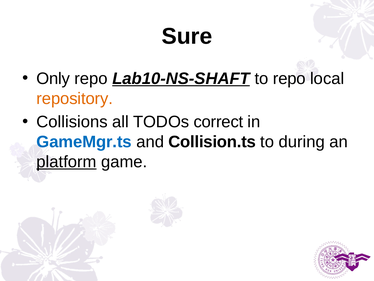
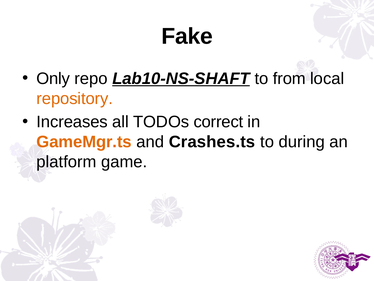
Sure: Sure -> Fake (187, 36)
to repo: repo -> from (289, 78)
Collisions: Collisions -> Increases (72, 122)
GameMgr.ts colour: blue -> orange (84, 142)
Collision.ts: Collision.ts -> Crashes.ts (212, 142)
platform underline: present -> none (66, 162)
